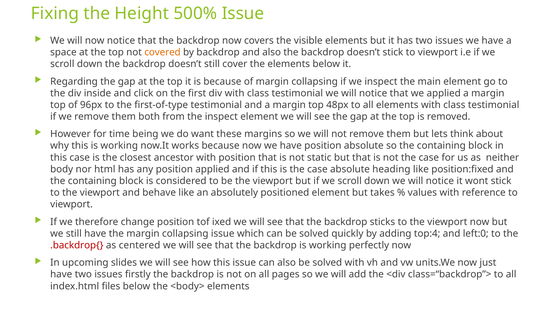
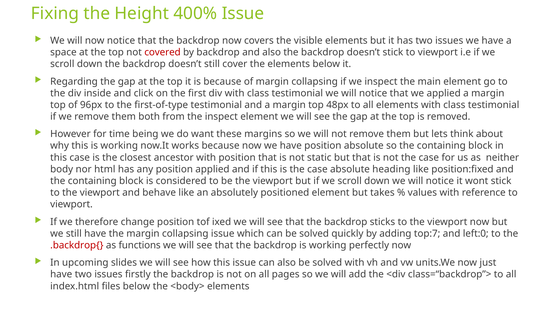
500%: 500% -> 400% (195, 14)
covered colour: orange -> red (162, 52)
top:4: top:4 -> top:7 (427, 233)
centered: centered -> functions (140, 245)
